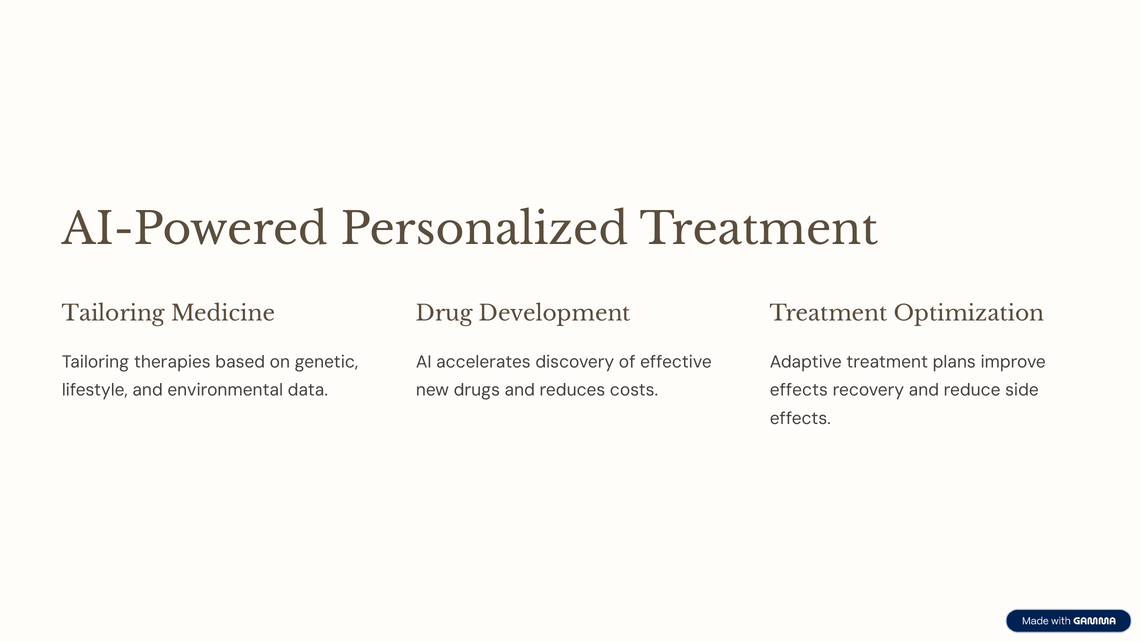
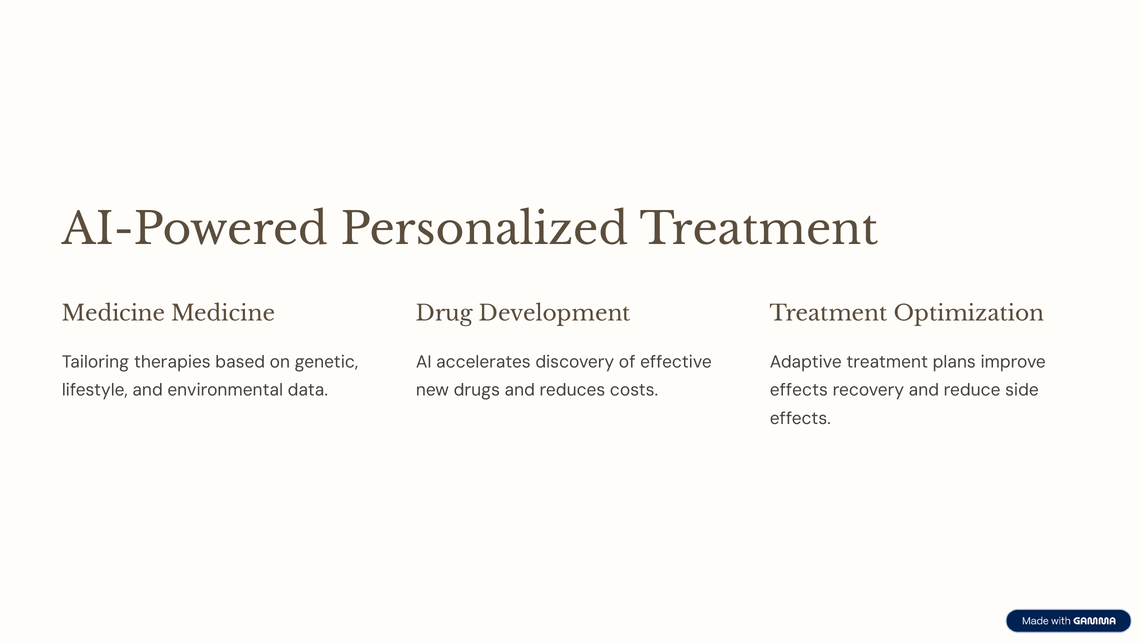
Tailoring: Tailoring -> Medicine (114, 313)
